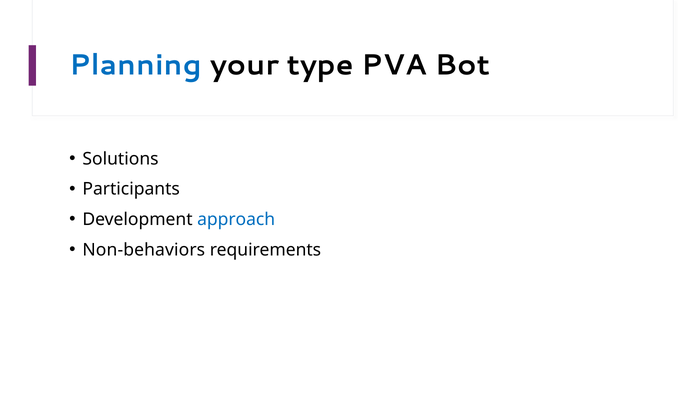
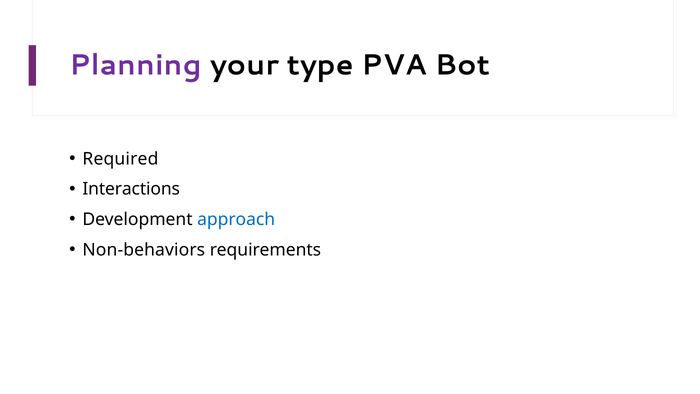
Planning colour: blue -> purple (135, 65)
Solutions: Solutions -> Required (120, 159)
Participants: Participants -> Interactions (131, 189)
